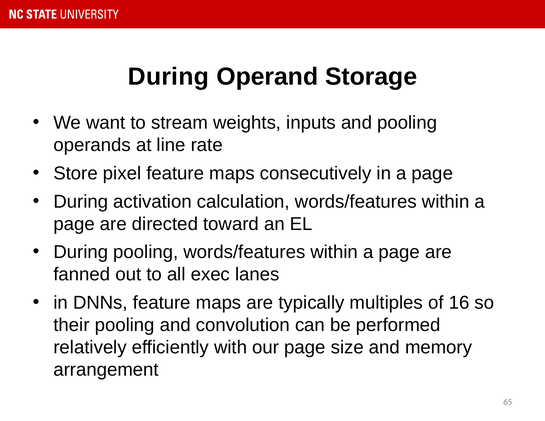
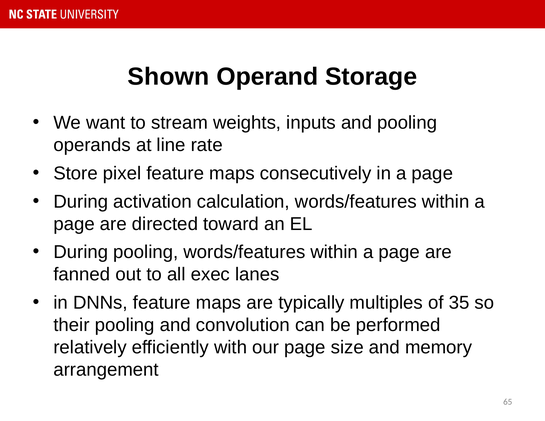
During: During -> Shown (168, 77)
16: 16 -> 35 (459, 303)
